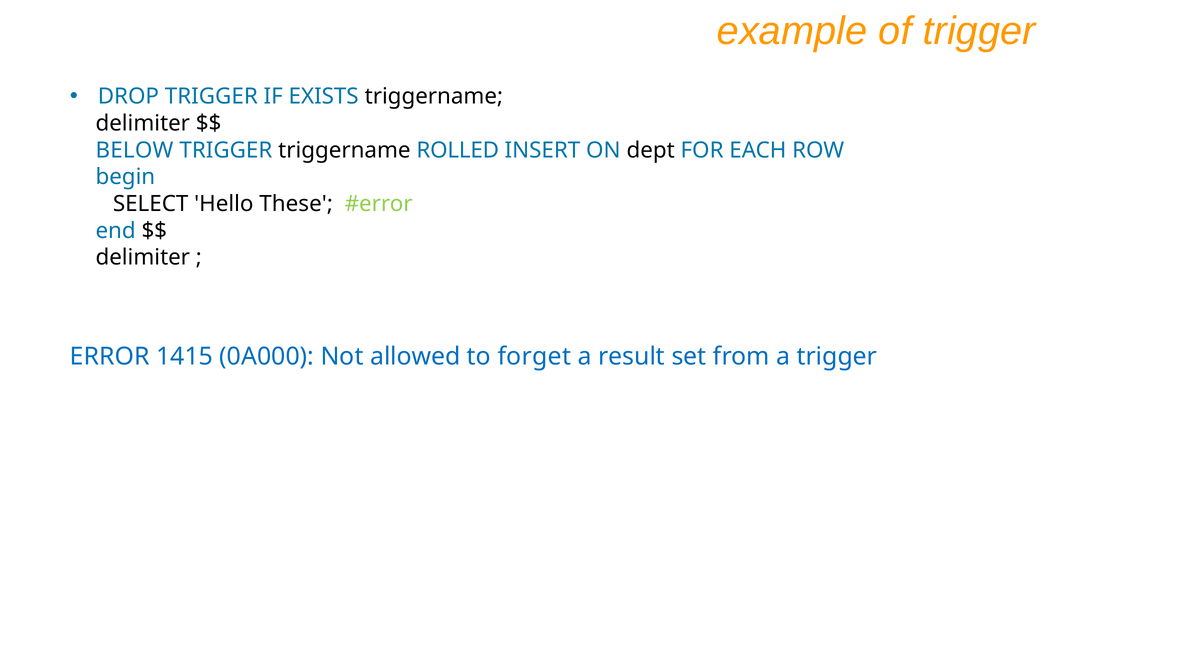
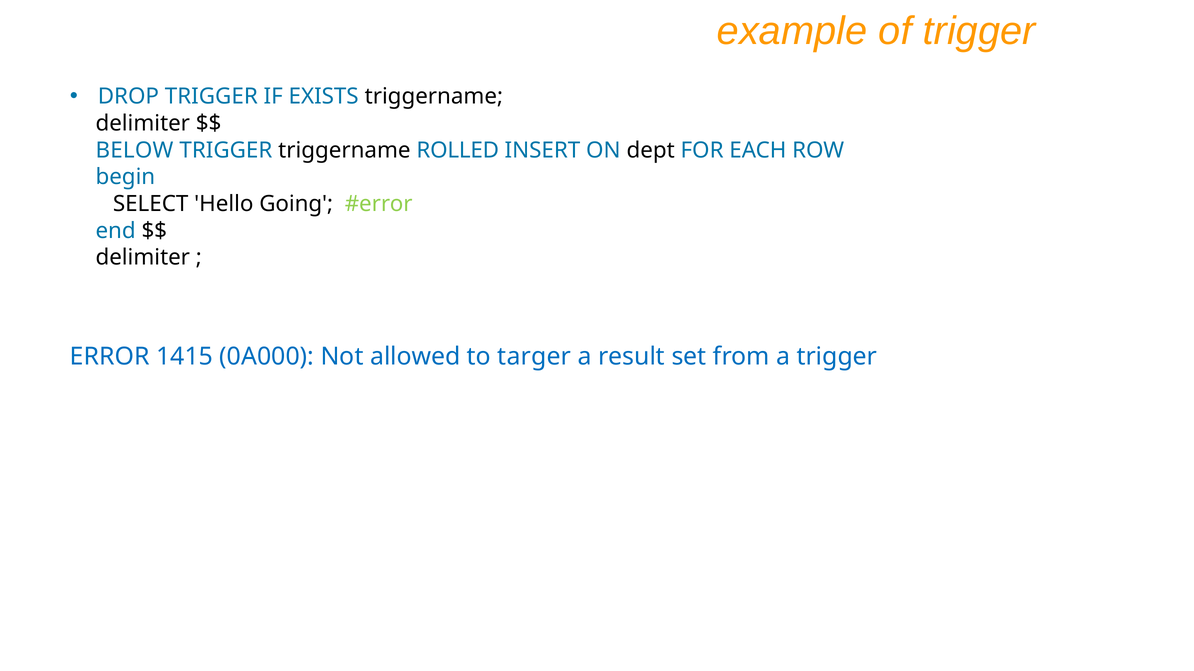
These: These -> Going (296, 204)
forget: forget -> targer (534, 357)
